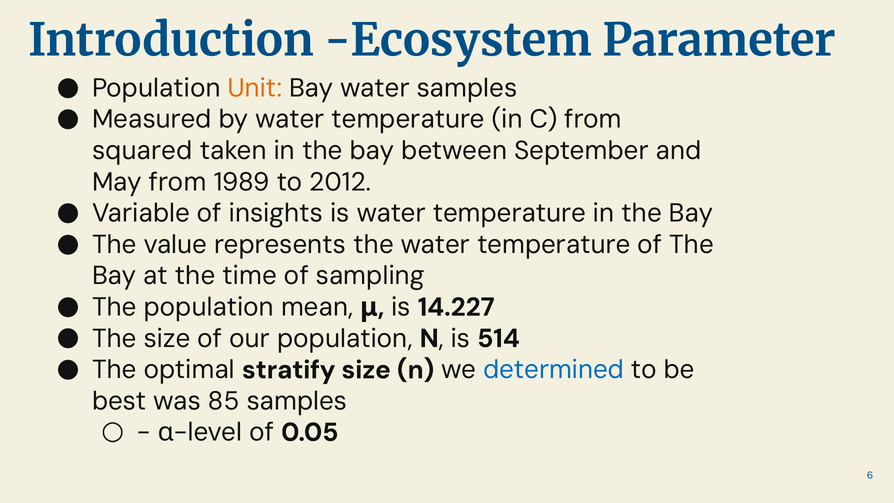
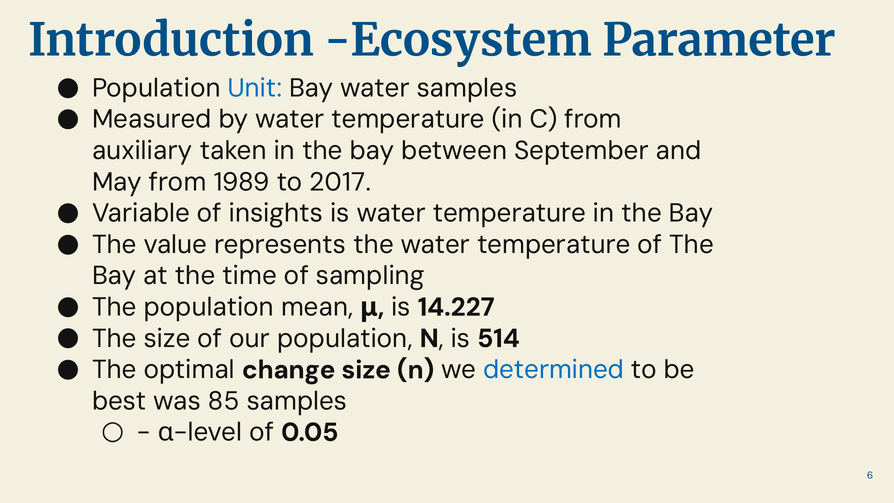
Unit colour: orange -> blue (255, 88)
squared: squared -> auxiliary (142, 151)
2012: 2012 -> 2017 (340, 182)
stratify: stratify -> change (289, 370)
